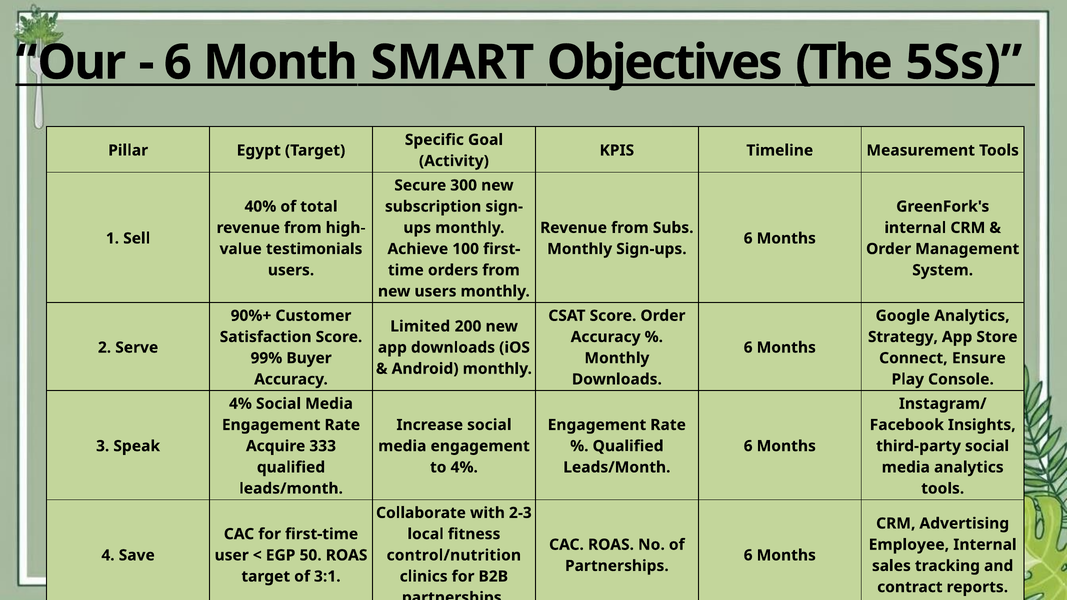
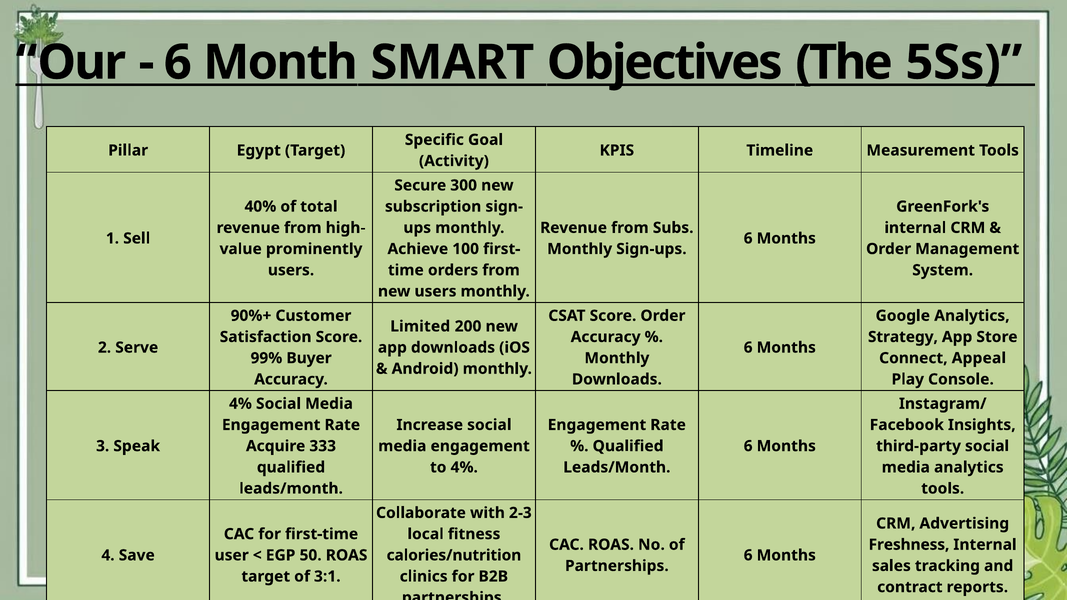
testimonials: testimonials -> prominently (314, 249)
Ensure: Ensure -> Appeal (979, 358)
Employee: Employee -> Freshness (909, 545)
control/nutrition: control/nutrition -> calories/nutrition (454, 555)
